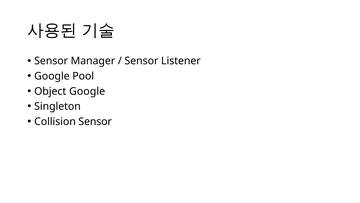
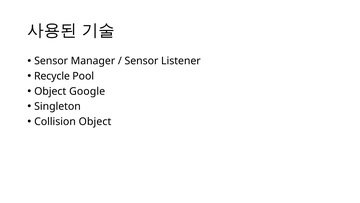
Google: Google -> Recycle (52, 76)
Collision Sensor: Sensor -> Object (95, 121)
